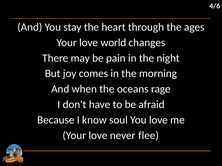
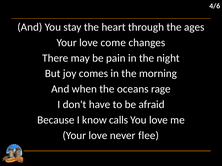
world: world -> come (113, 43)
soul: soul -> calls (119, 120)
